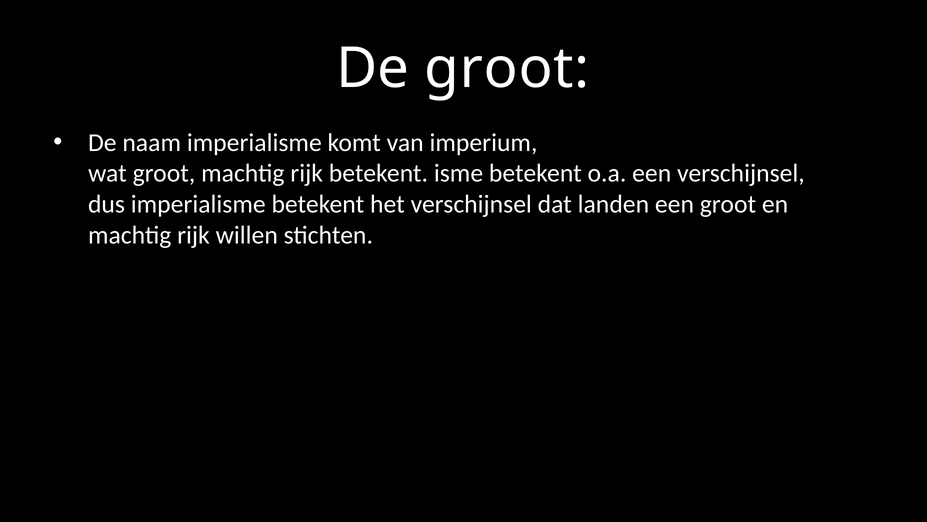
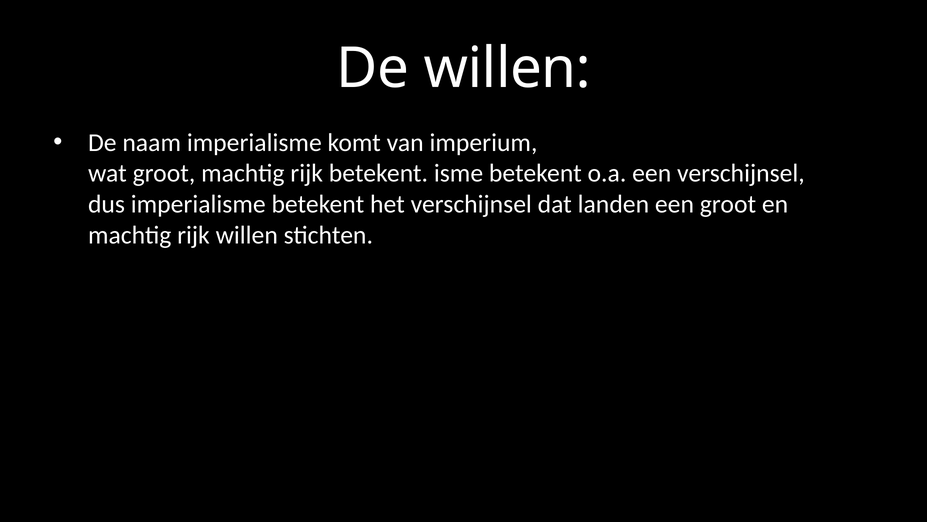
De groot: groot -> willen (508, 68)
